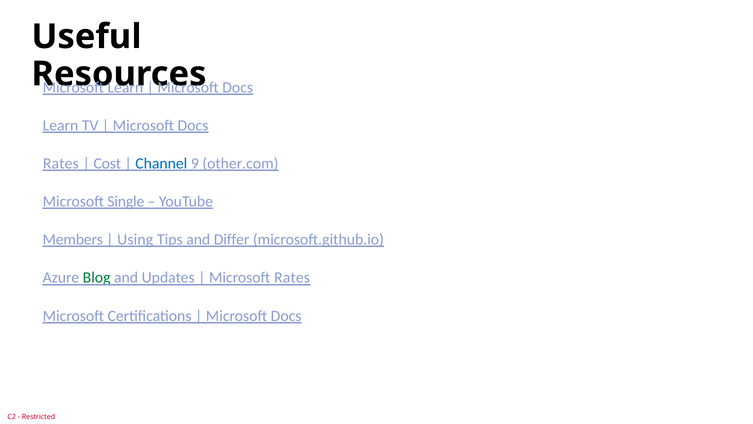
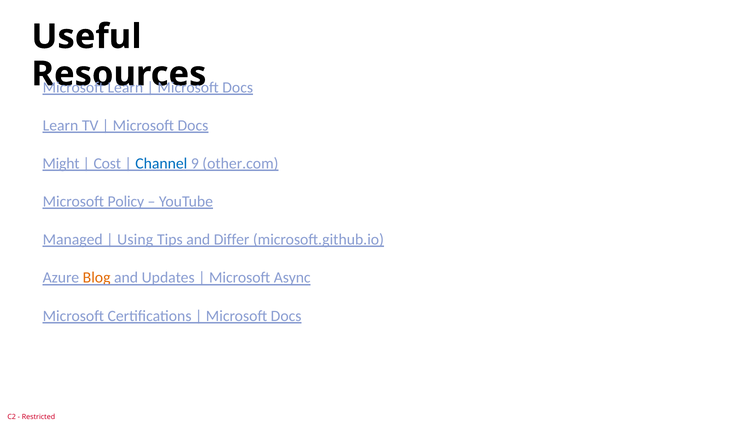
Rates: Rates -> Might (61, 163)
Single: Single -> Policy (126, 201)
Members: Members -> Managed (73, 239)
Blog colour: green -> orange (97, 277)
Microsoft Rates: Rates -> Async (292, 277)
